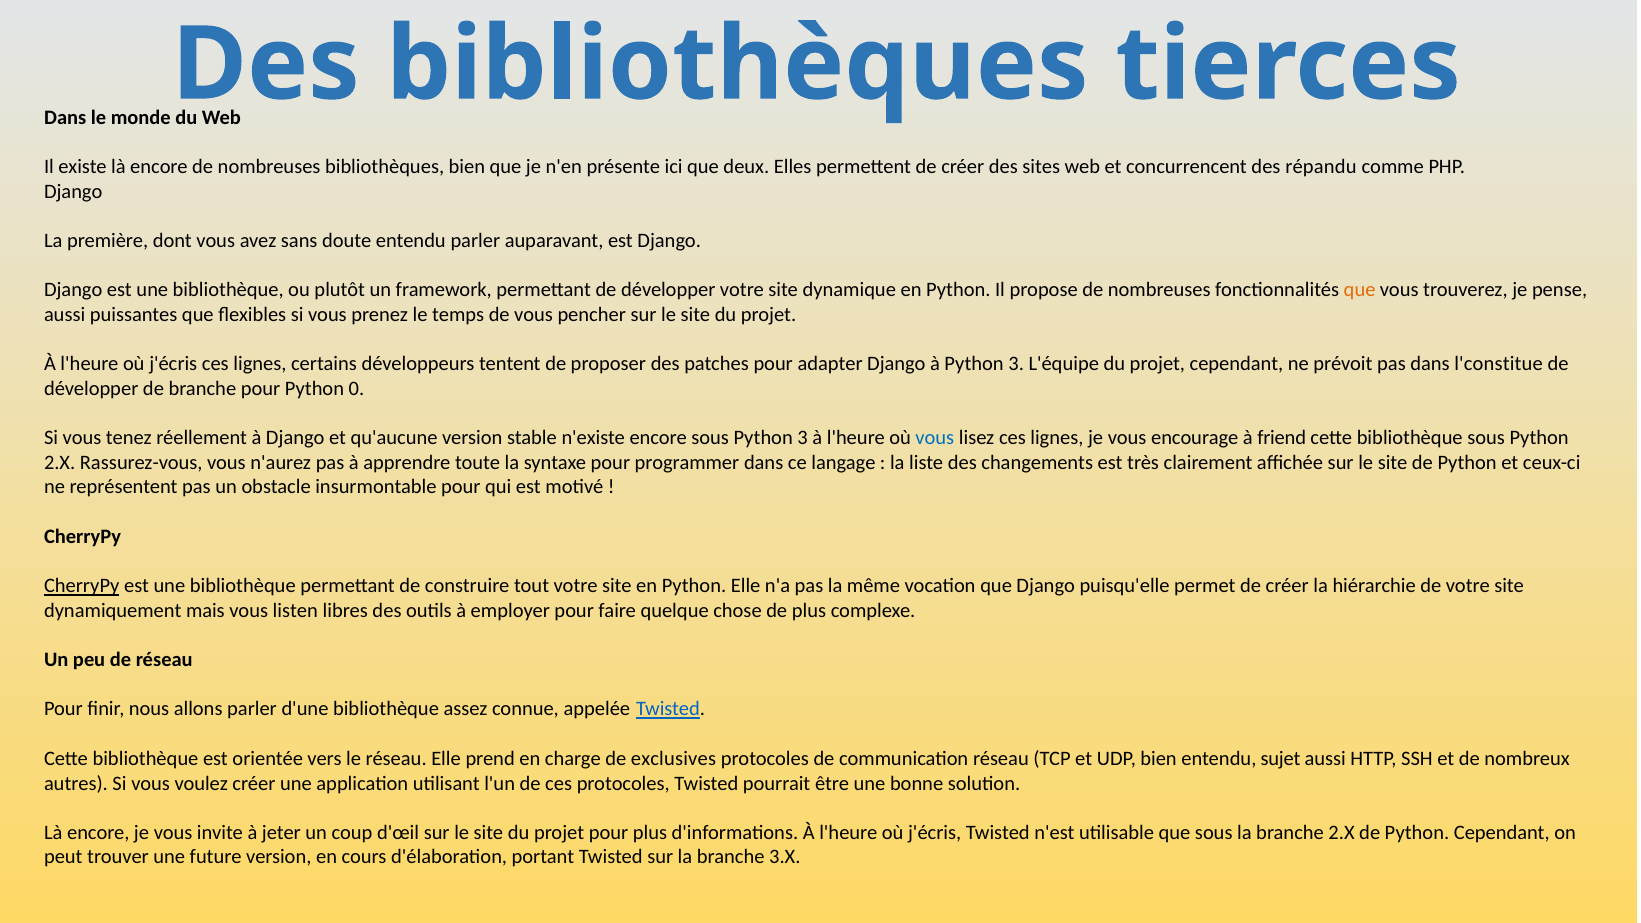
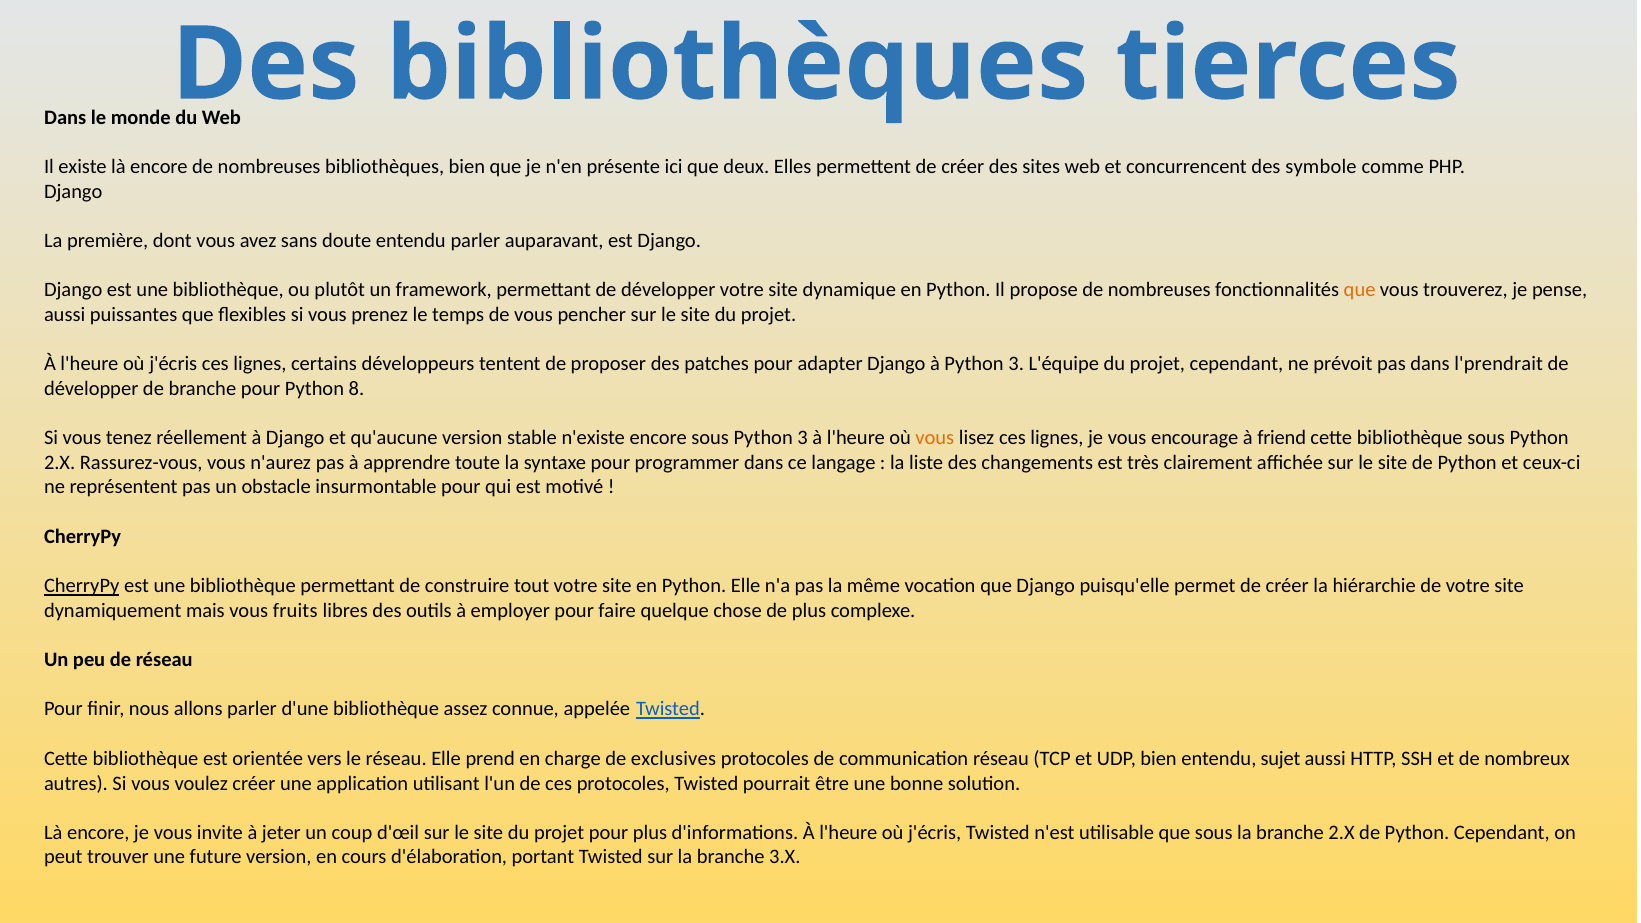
répandu: répandu -> symbole (1321, 167)
l'constitue: l'constitue -> l'prendrait (1499, 364)
0: 0 -> 8 (356, 389)
vous colour: blue -> orange (935, 438)
listen: listen -> fruits (295, 611)
